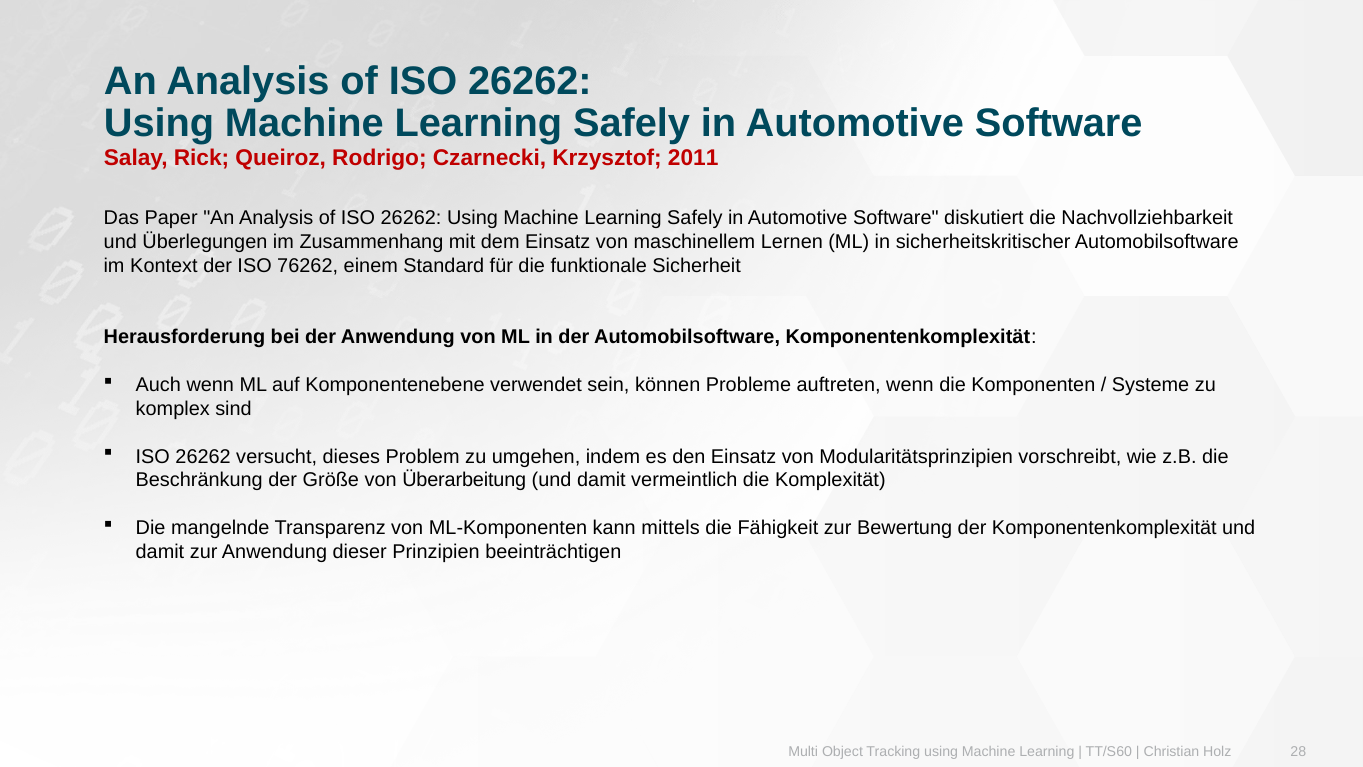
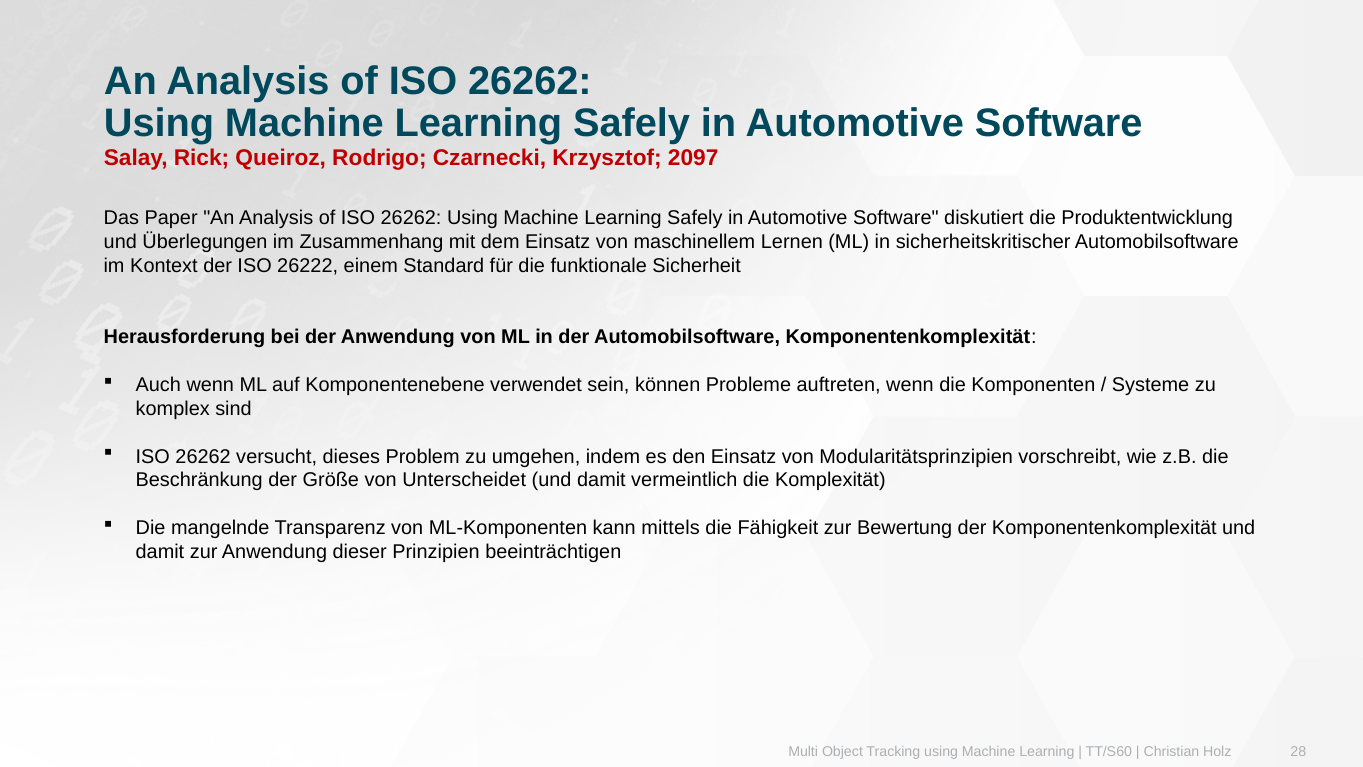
2011: 2011 -> 2097 (693, 158)
Nachvollziehbarkeit: Nachvollziehbarkeit -> Produktentwicklung (1147, 218)
76262: 76262 -> 26222 (308, 265)
Überarbeitung: Überarbeitung -> Unterscheidet (464, 480)
